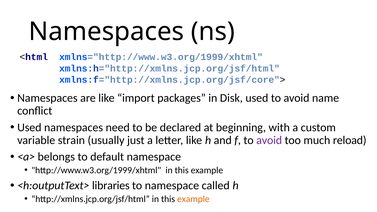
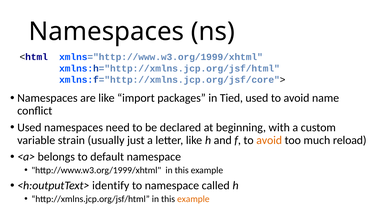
Disk: Disk -> Tied (231, 98)
avoid colour: purple -> orange (269, 140)
libraries: libraries -> identify (111, 186)
